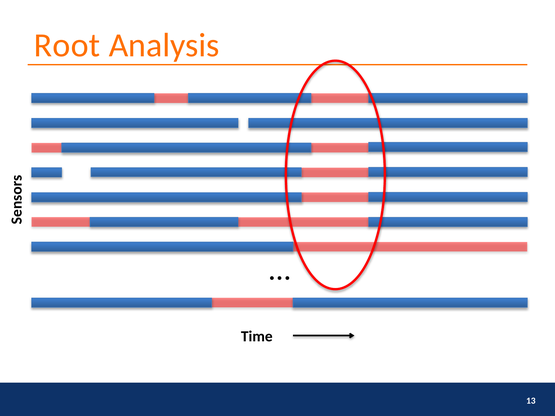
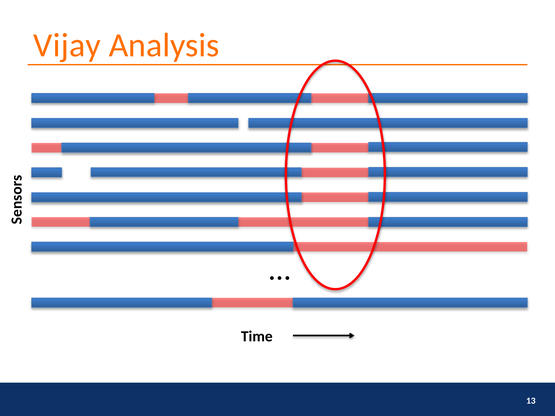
Root: Root -> Vijay (67, 45)
